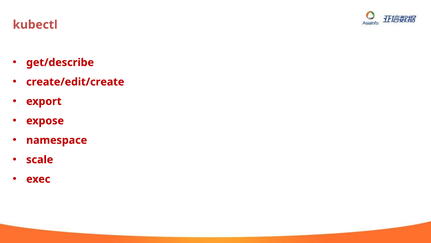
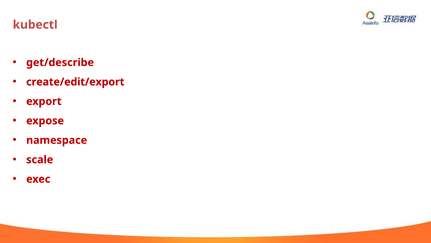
create/edit/create: create/edit/create -> create/edit/export (75, 82)
